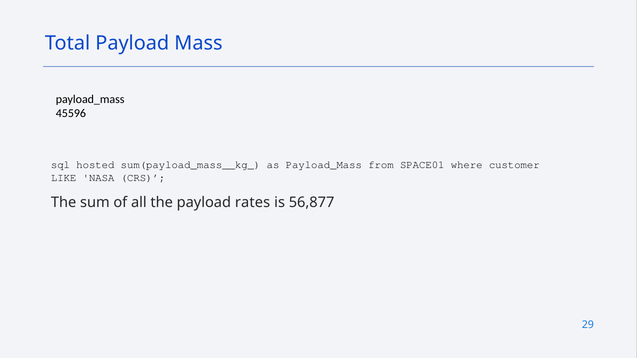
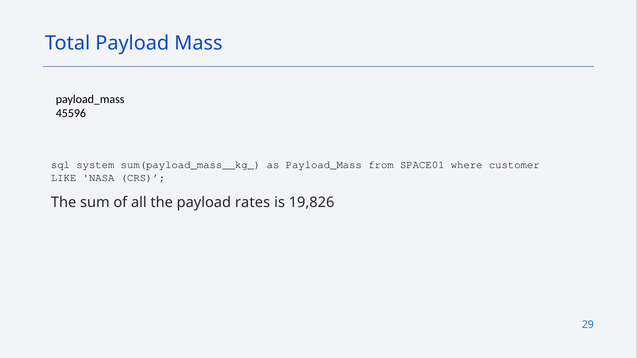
hosted: hosted -> system (95, 165)
56,877: 56,877 -> 19,826 (312, 202)
